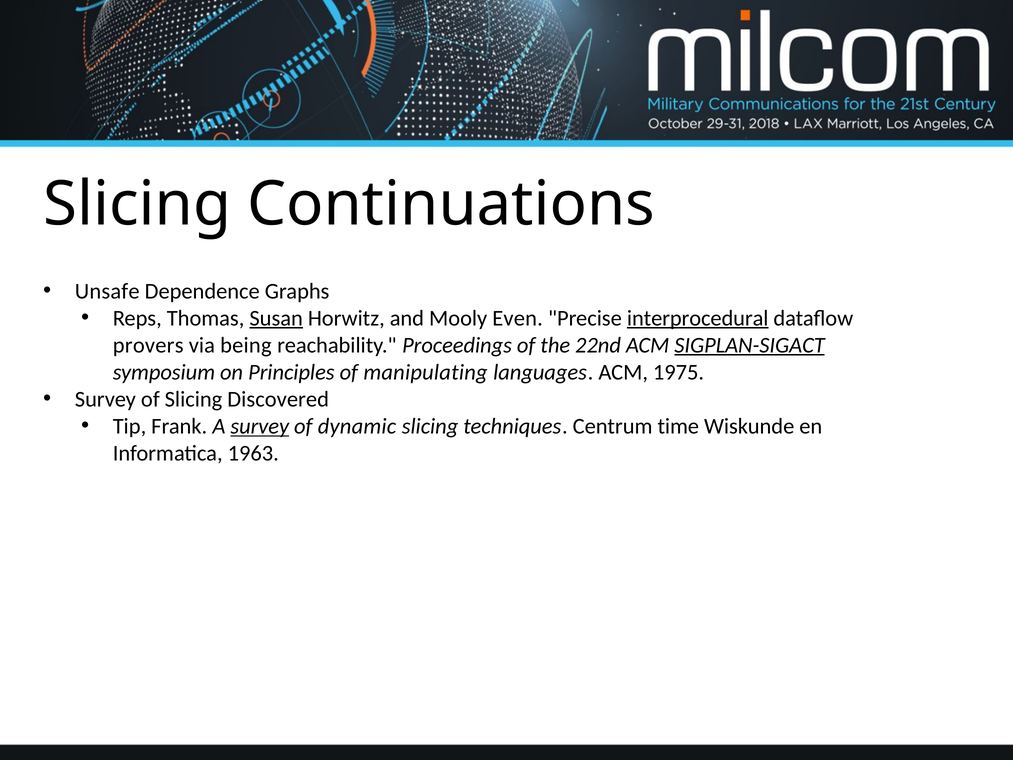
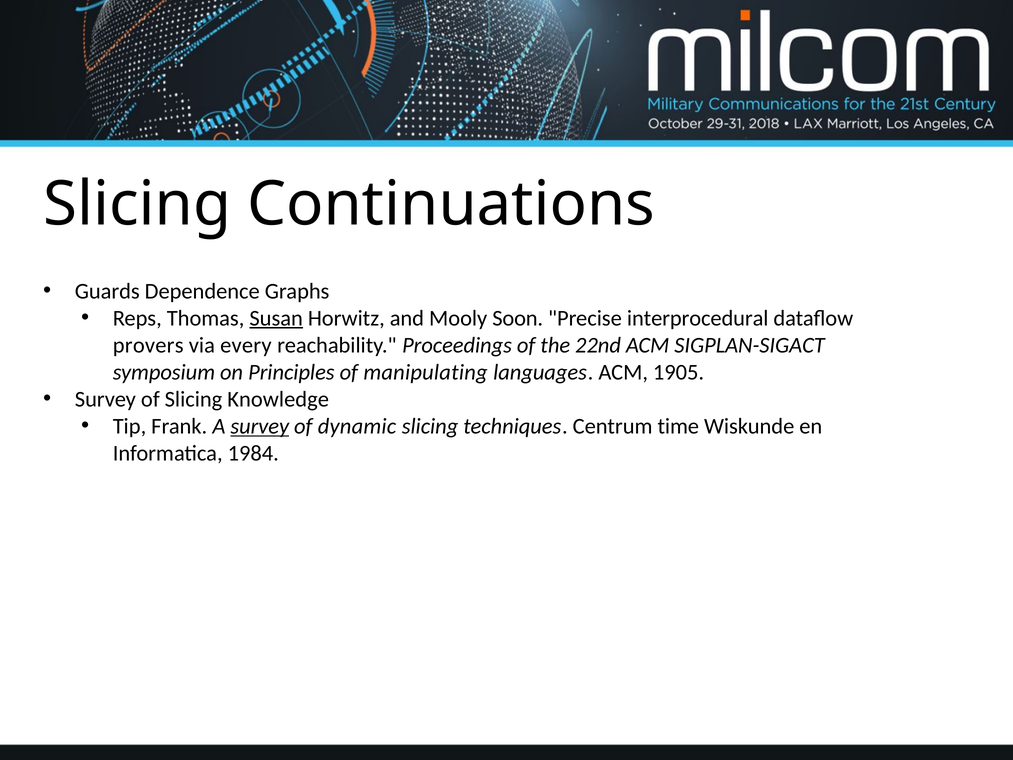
Unsafe: Unsafe -> Guards (107, 291)
Even: Even -> Soon (518, 318)
interprocedural underline: present -> none (698, 318)
being: being -> every (246, 345)
SIGPLAN-SIGACT underline: present -> none (750, 345)
1975: 1975 -> 1905 (679, 372)
Discovered: Discovered -> Knowledge (278, 399)
1963: 1963 -> 1984 (253, 453)
